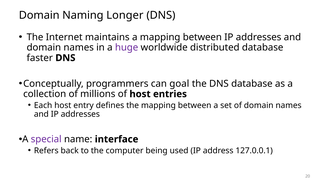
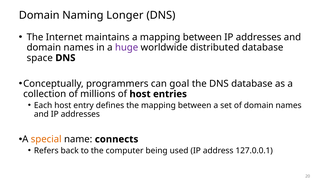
faster: faster -> space (40, 58)
special colour: purple -> orange (46, 139)
interface: interface -> connects (117, 139)
